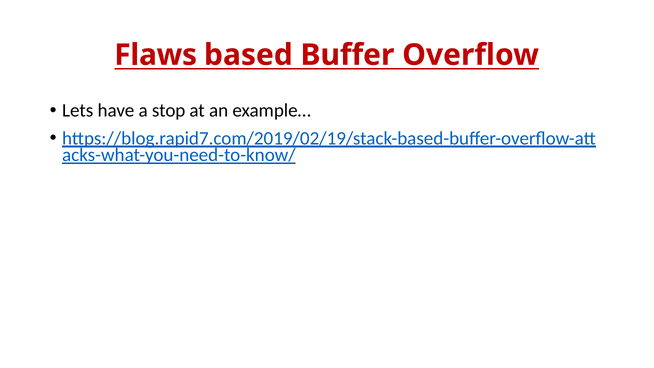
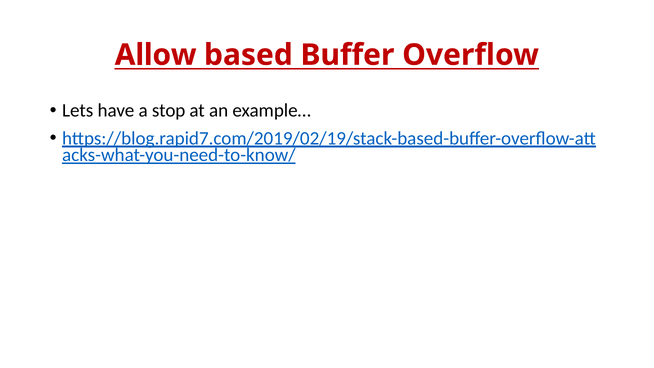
Flaws: Flaws -> Allow (156, 55)
